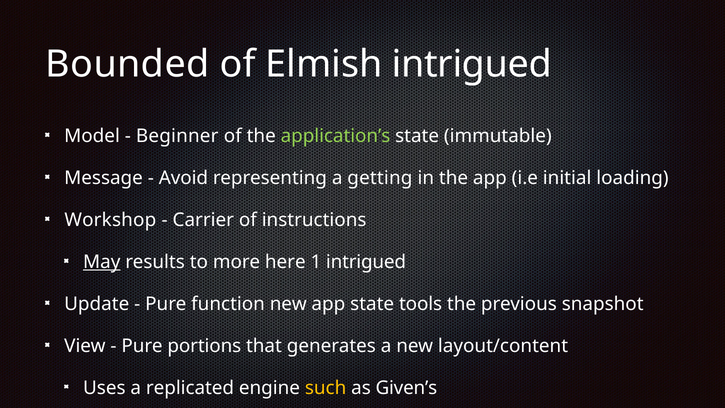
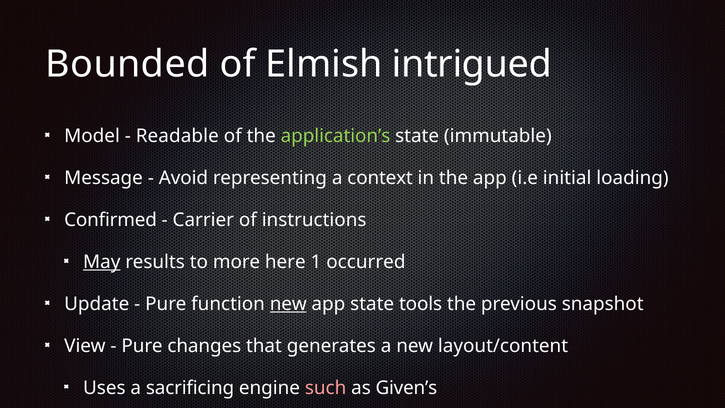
Beginner: Beginner -> Readable (177, 136)
getting: getting -> context (380, 178)
Workshop: Workshop -> Confirmed (111, 220)
1 intrigued: intrigued -> occurred (366, 262)
new underline: none -> present (288, 304)
portions: portions -> changes (204, 346)
replicated: replicated -> sacrificing (190, 388)
such colour: yellow -> pink (326, 388)
